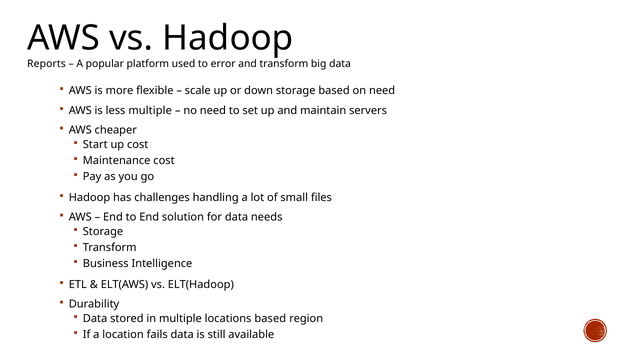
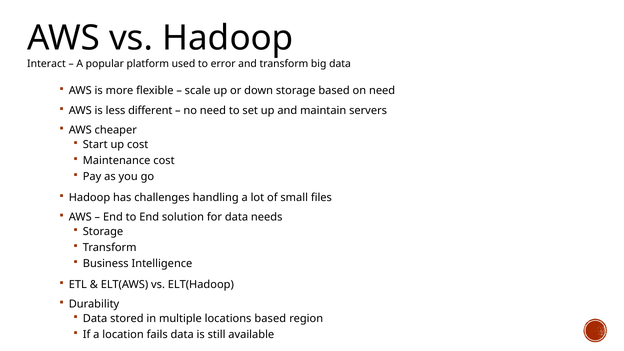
Reports: Reports -> Interact (46, 64)
less multiple: multiple -> different (150, 110)
